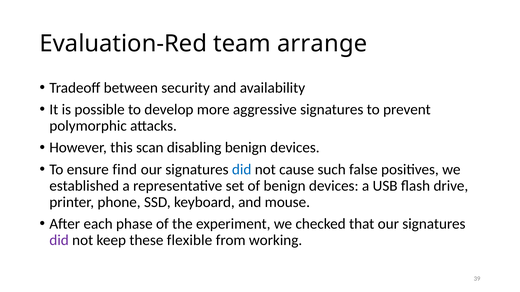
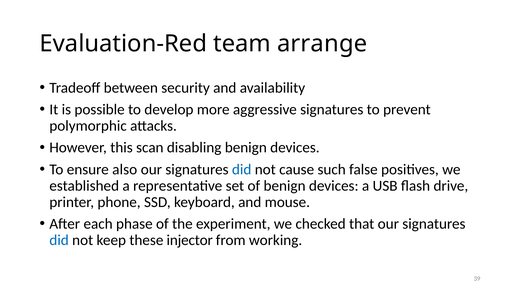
find: find -> also (125, 170)
did colour: purple -> blue (59, 241)
flexible: flexible -> injector (190, 241)
